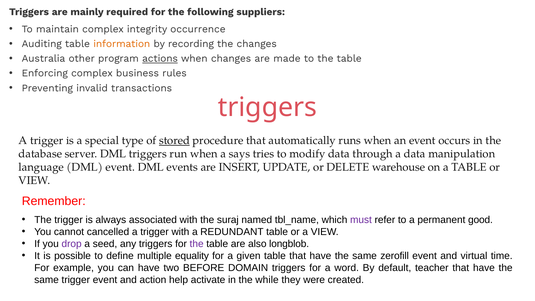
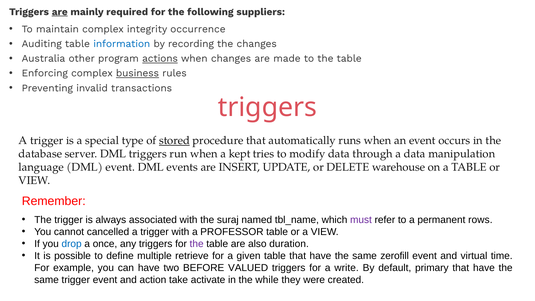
are underline: none -> present (60, 12)
information colour: orange -> blue (122, 44)
business underline: none -> present (137, 73)
says: says -> kept (240, 154)
good: good -> rows (480, 220)
REDUNDANT: REDUNDANT -> PROFESSOR (232, 232)
drop colour: purple -> blue (72, 244)
seed: seed -> once (105, 244)
longblob: longblob -> duration (289, 244)
equality: equality -> retrieve (192, 256)
DOMAIN: DOMAIN -> VALUED (248, 268)
word: word -> write (347, 268)
teacher: teacher -> primary (432, 268)
help: help -> take (179, 280)
